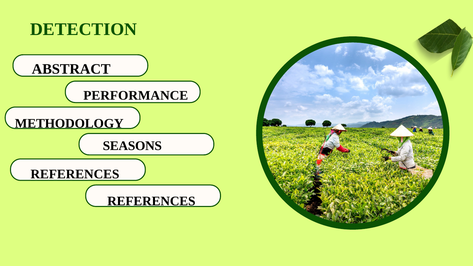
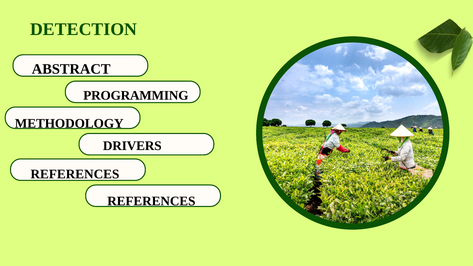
PERFORMANCE: PERFORMANCE -> PROGRAMMING (136, 96)
SEASONS: SEASONS -> DRIVERS (132, 146)
